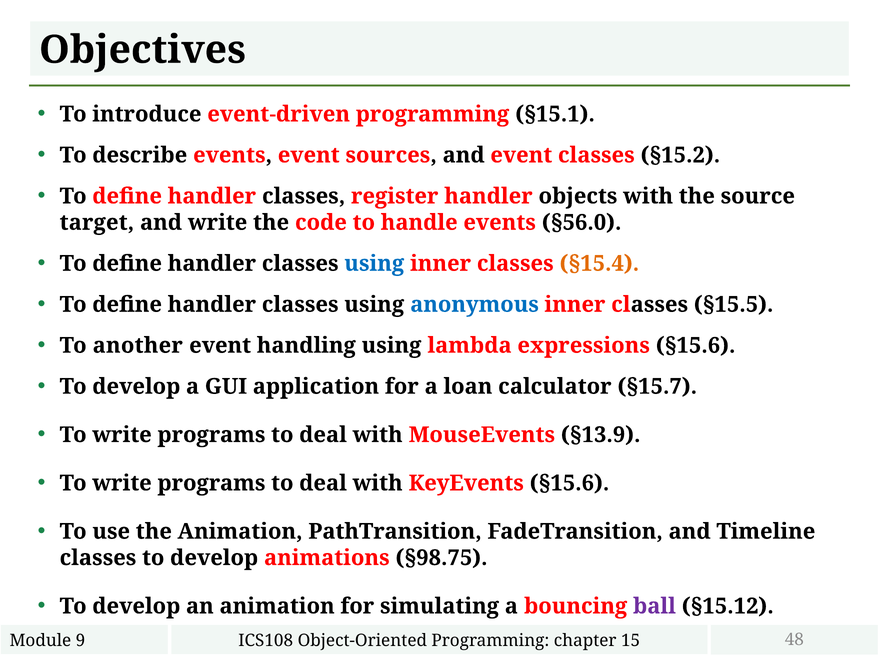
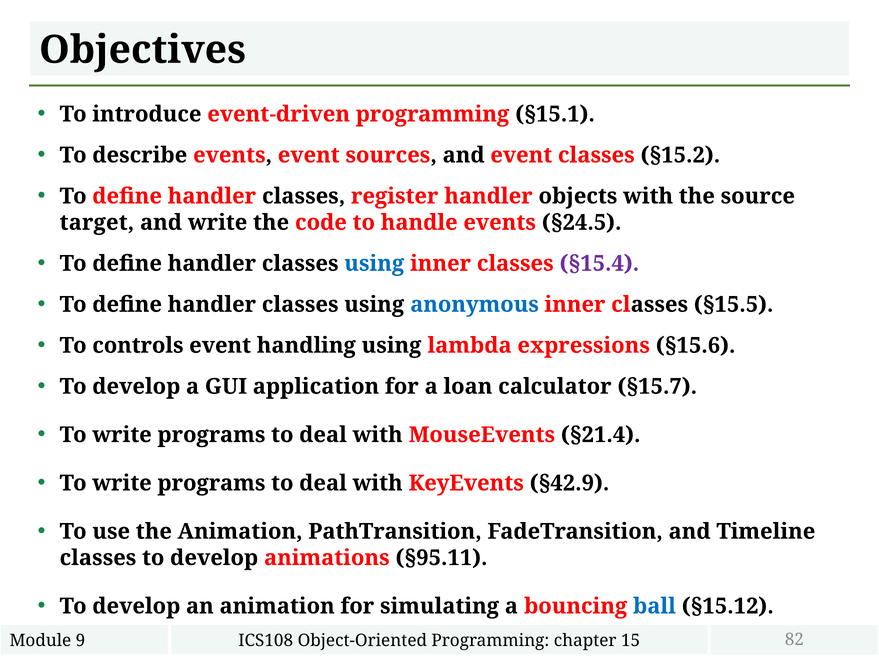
§56.0: §56.0 -> §24.5 (582, 223)
§15.4 colour: orange -> purple (599, 264)
another: another -> controls (138, 346)
§13.9: §13.9 -> §21.4 (601, 435)
KeyEvents §15.6: §15.6 -> §42.9 (569, 483)
§98.75: §98.75 -> §95.11 (441, 558)
ball colour: purple -> blue (654, 606)
48: 48 -> 82 (794, 640)
